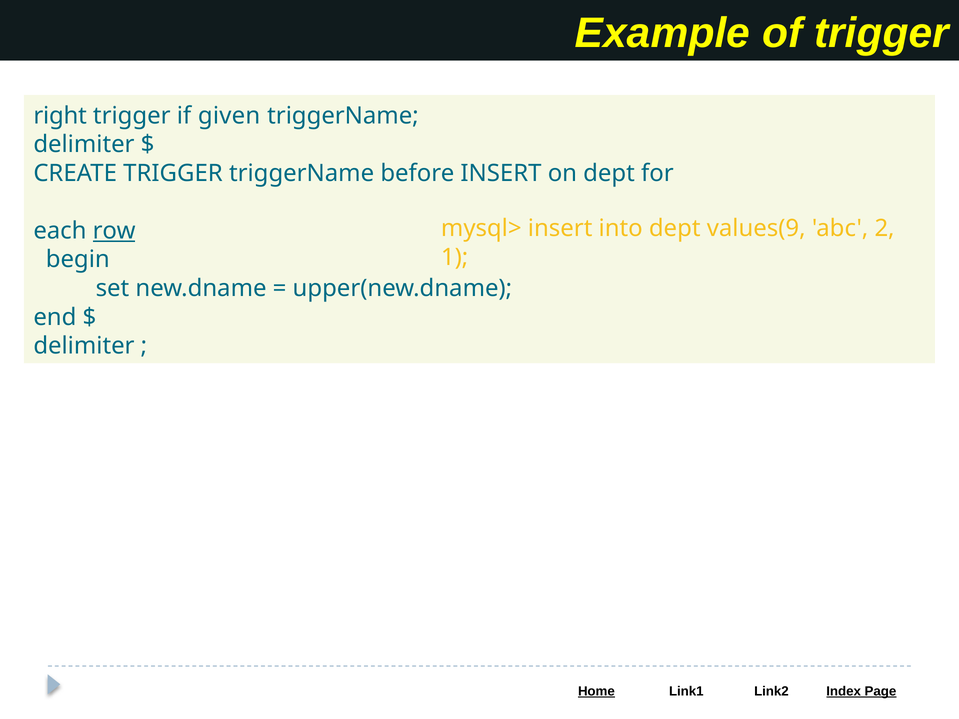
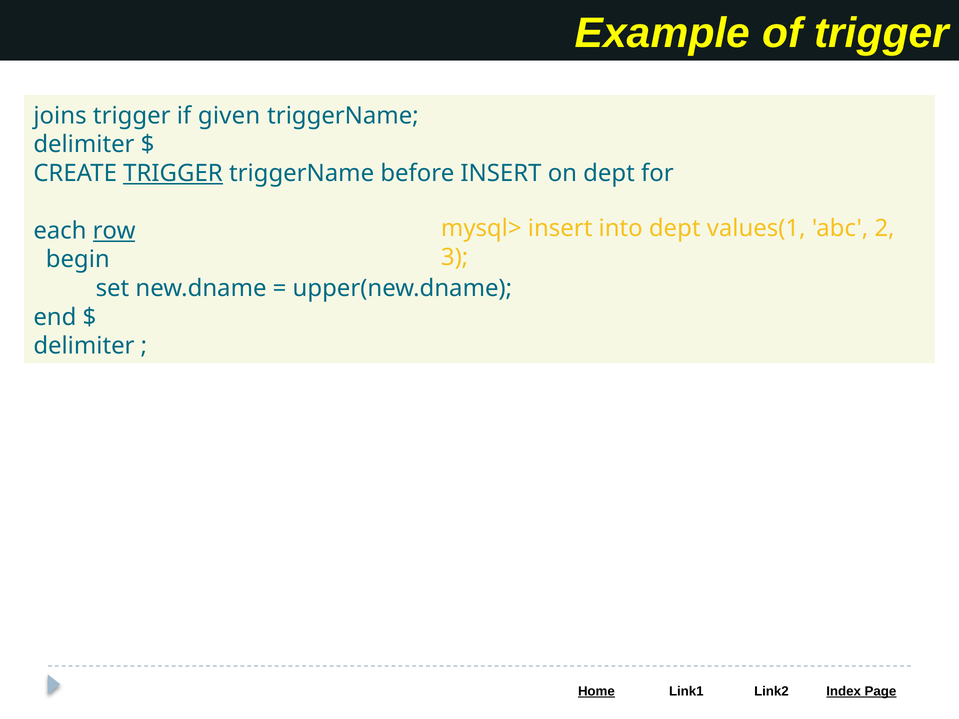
right: right -> joins (60, 116)
TRIGGER underline: none -> present (173, 173)
values(9: values(9 -> values(1 (756, 229)
1: 1 -> 3 (455, 257)
